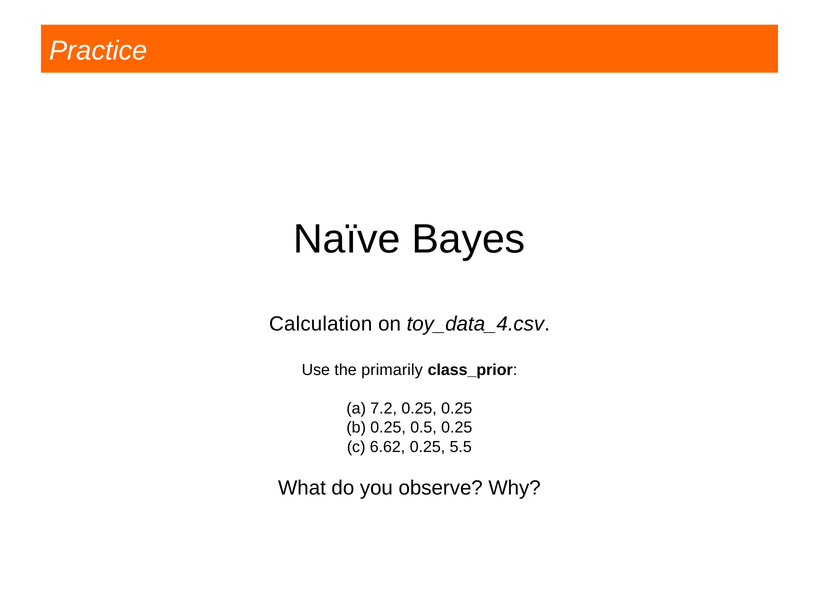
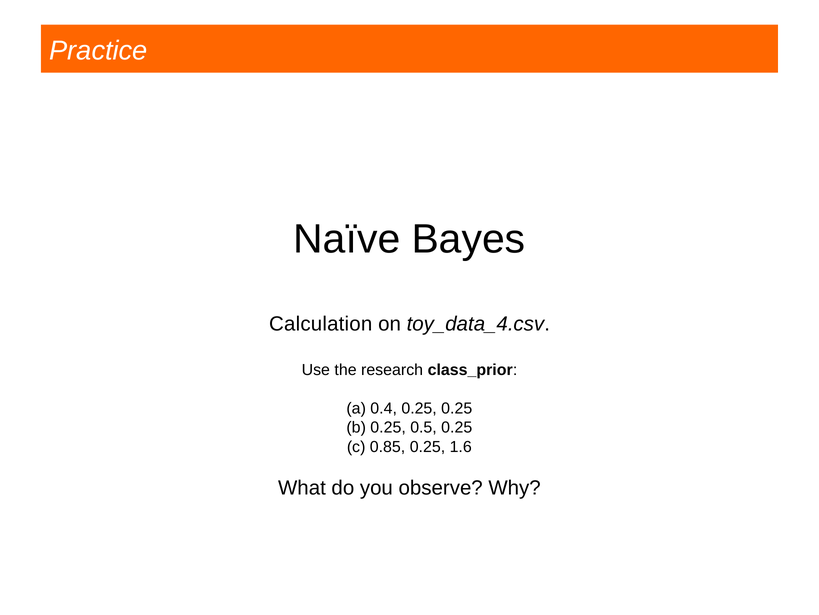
primarily: primarily -> research (392, 370)
7.2: 7.2 -> 0.4 (384, 408)
6.62: 6.62 -> 0.85 (388, 446)
5.5: 5.5 -> 1.6 (461, 446)
